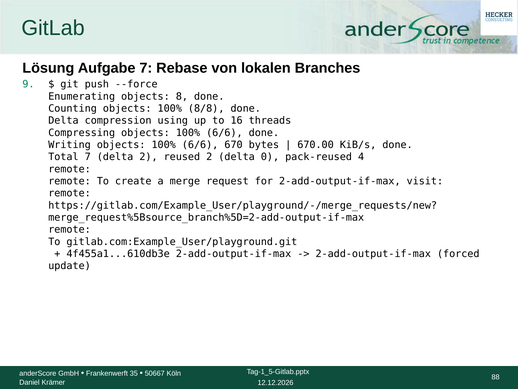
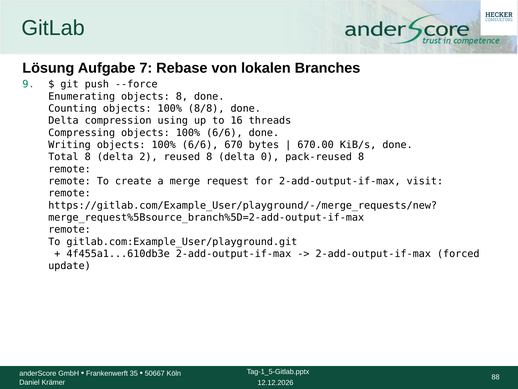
Total 7: 7 -> 8 (88, 157)
reused 2: 2 -> 8 (209, 157)
pack-reused 4: 4 -> 8 (361, 157)
